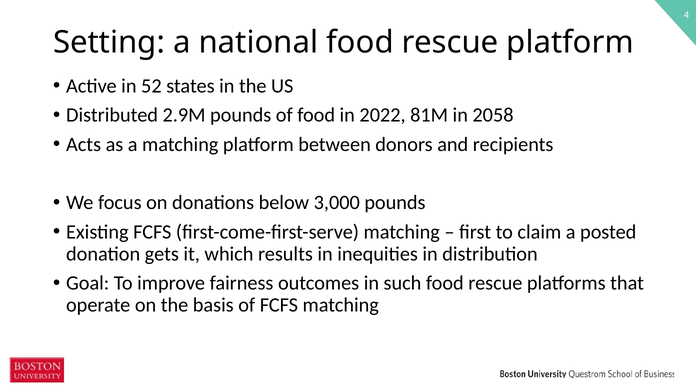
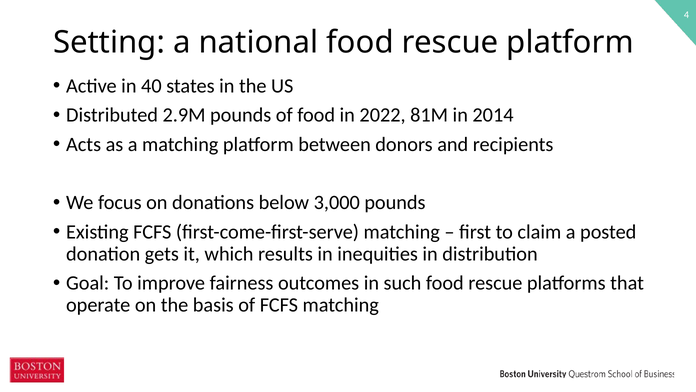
52: 52 -> 40 (151, 86)
2058: 2058 -> 2014 (493, 115)
